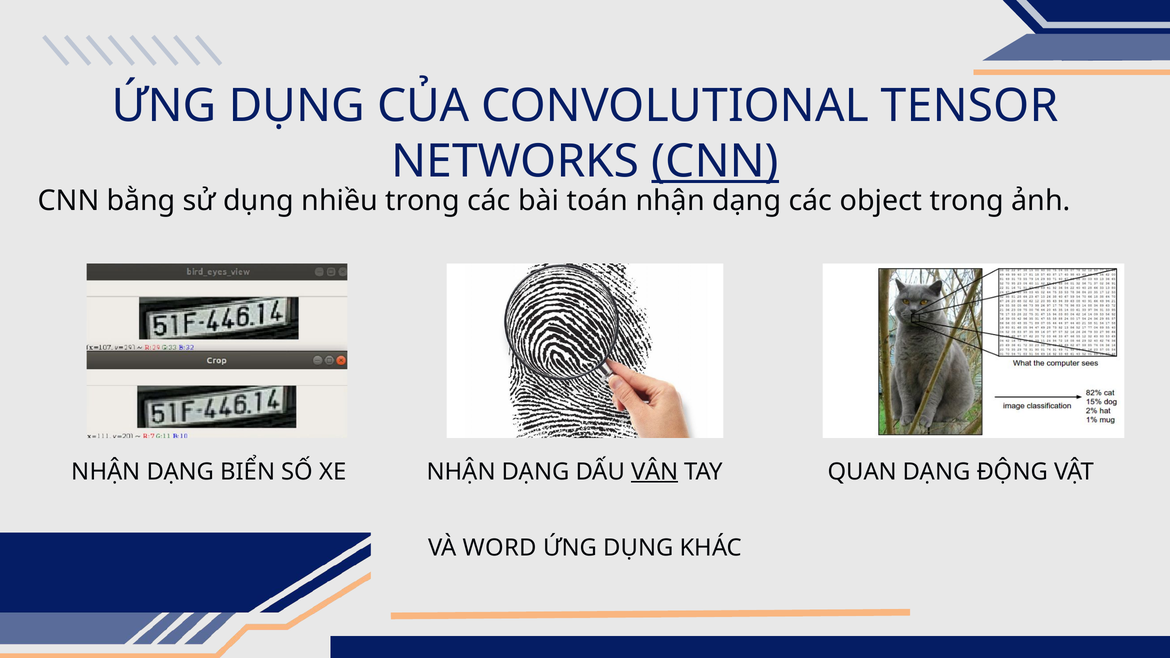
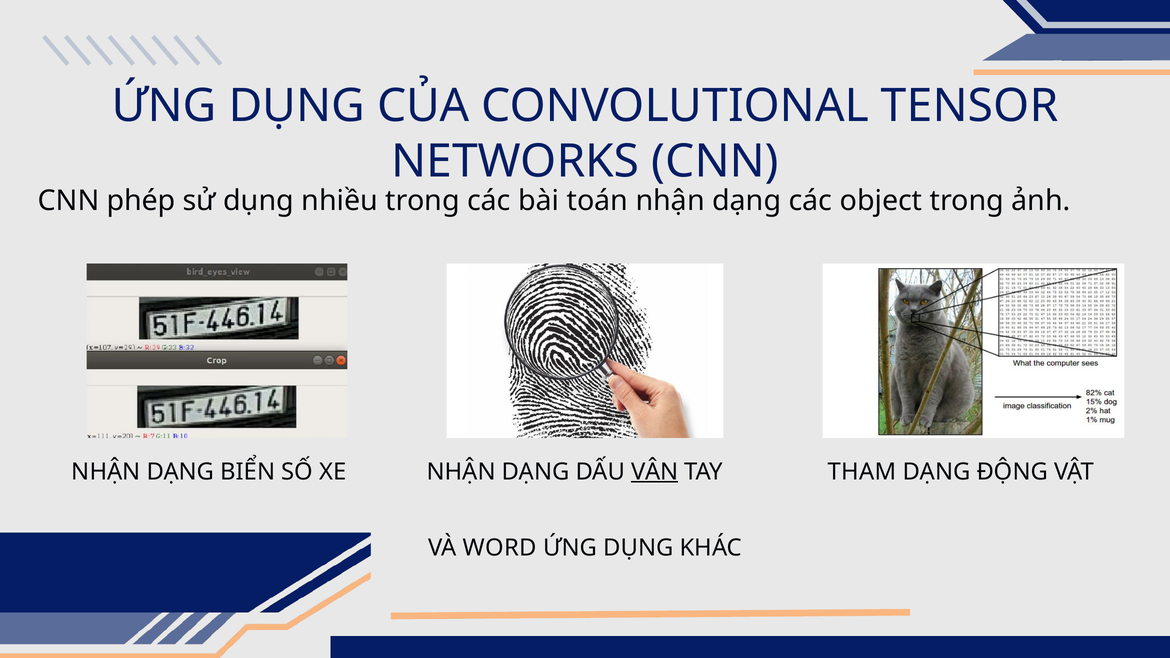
CNN underline: present -> none (715, 162)
bằng: bằng -> phép (141, 201)
QUAN: QUAN -> THAM (862, 472)
